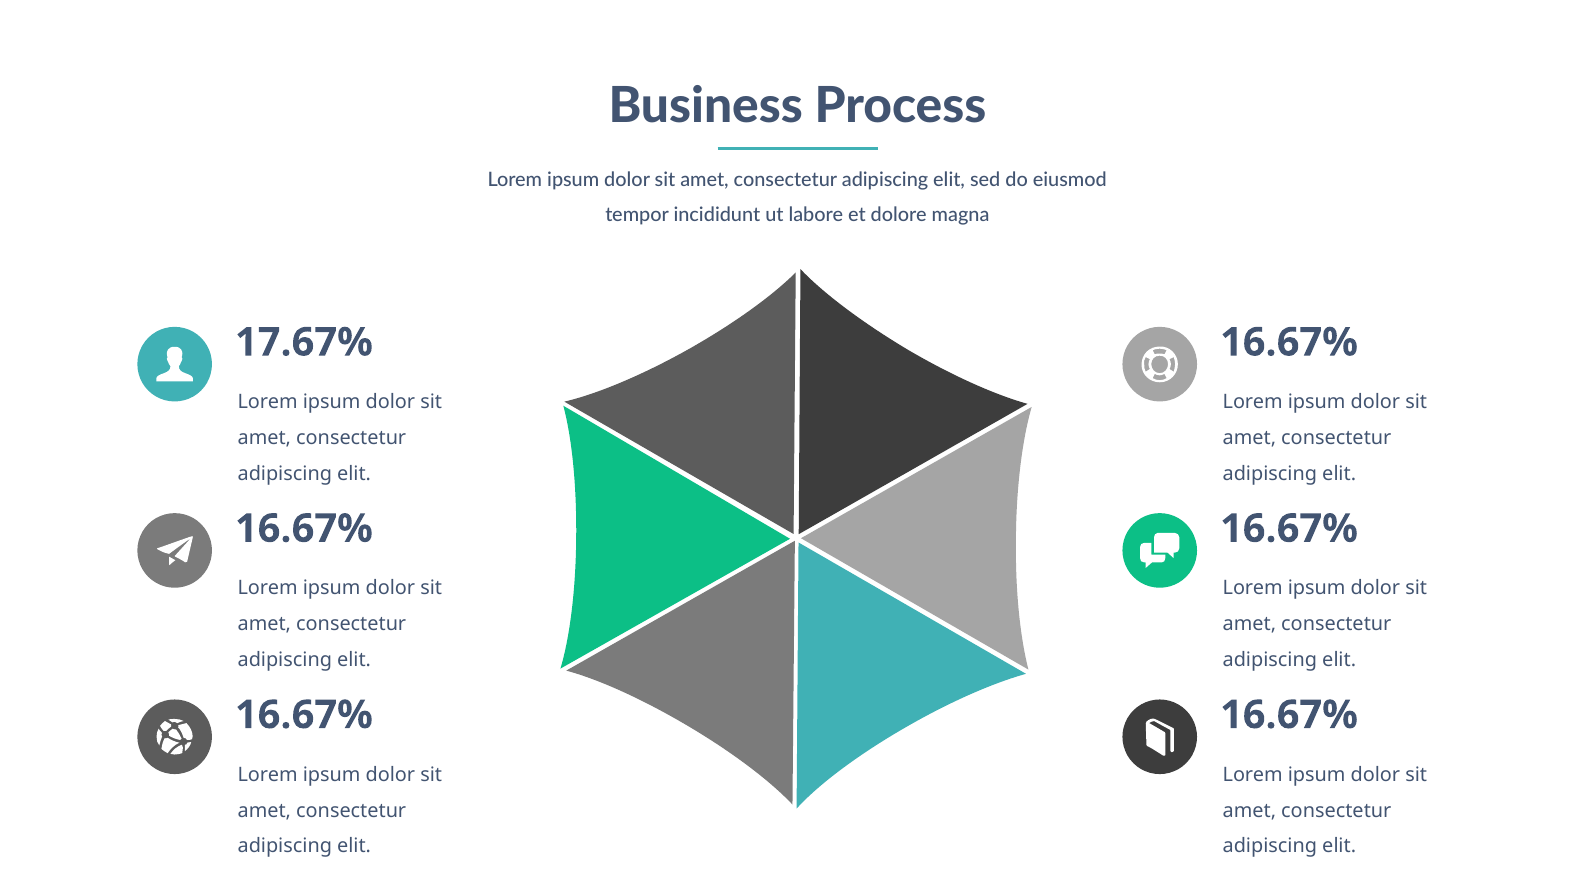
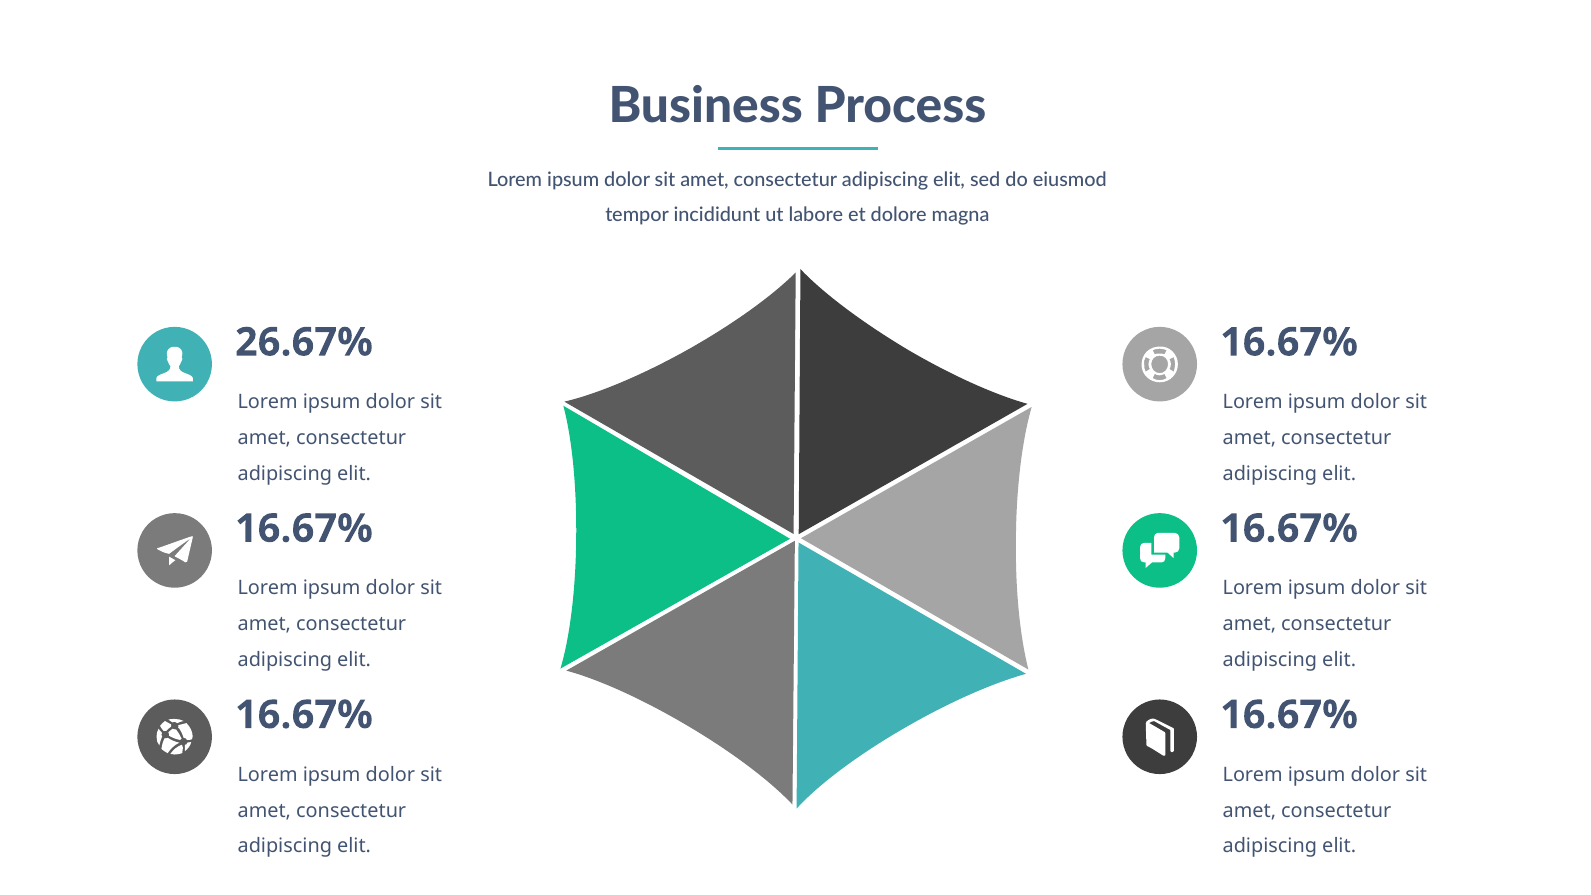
17.67%: 17.67% -> 26.67% (304, 342)
